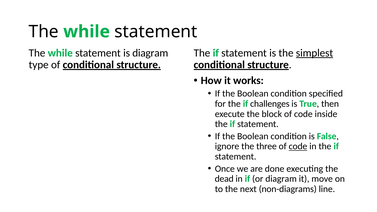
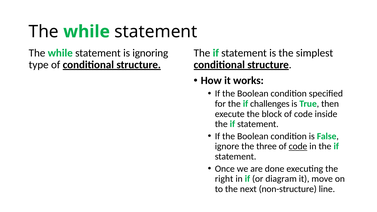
is diagram: diagram -> ignoring (150, 53)
simplest underline: present -> none (315, 53)
dead: dead -> right (224, 179)
non-diagrams: non-diagrams -> non-structure (288, 189)
